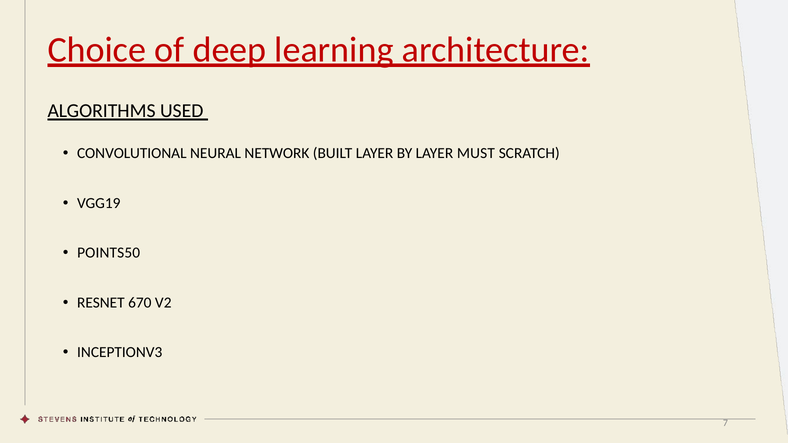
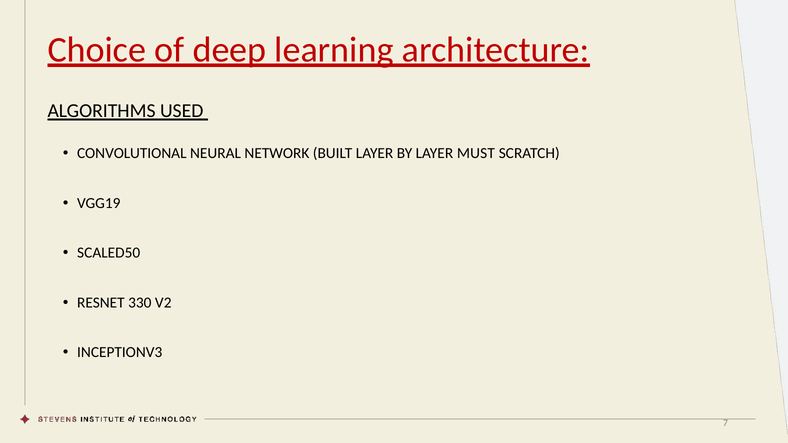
POINTS50: POINTS50 -> SCALED50 (109, 253)
670: 670 -> 330 (140, 303)
